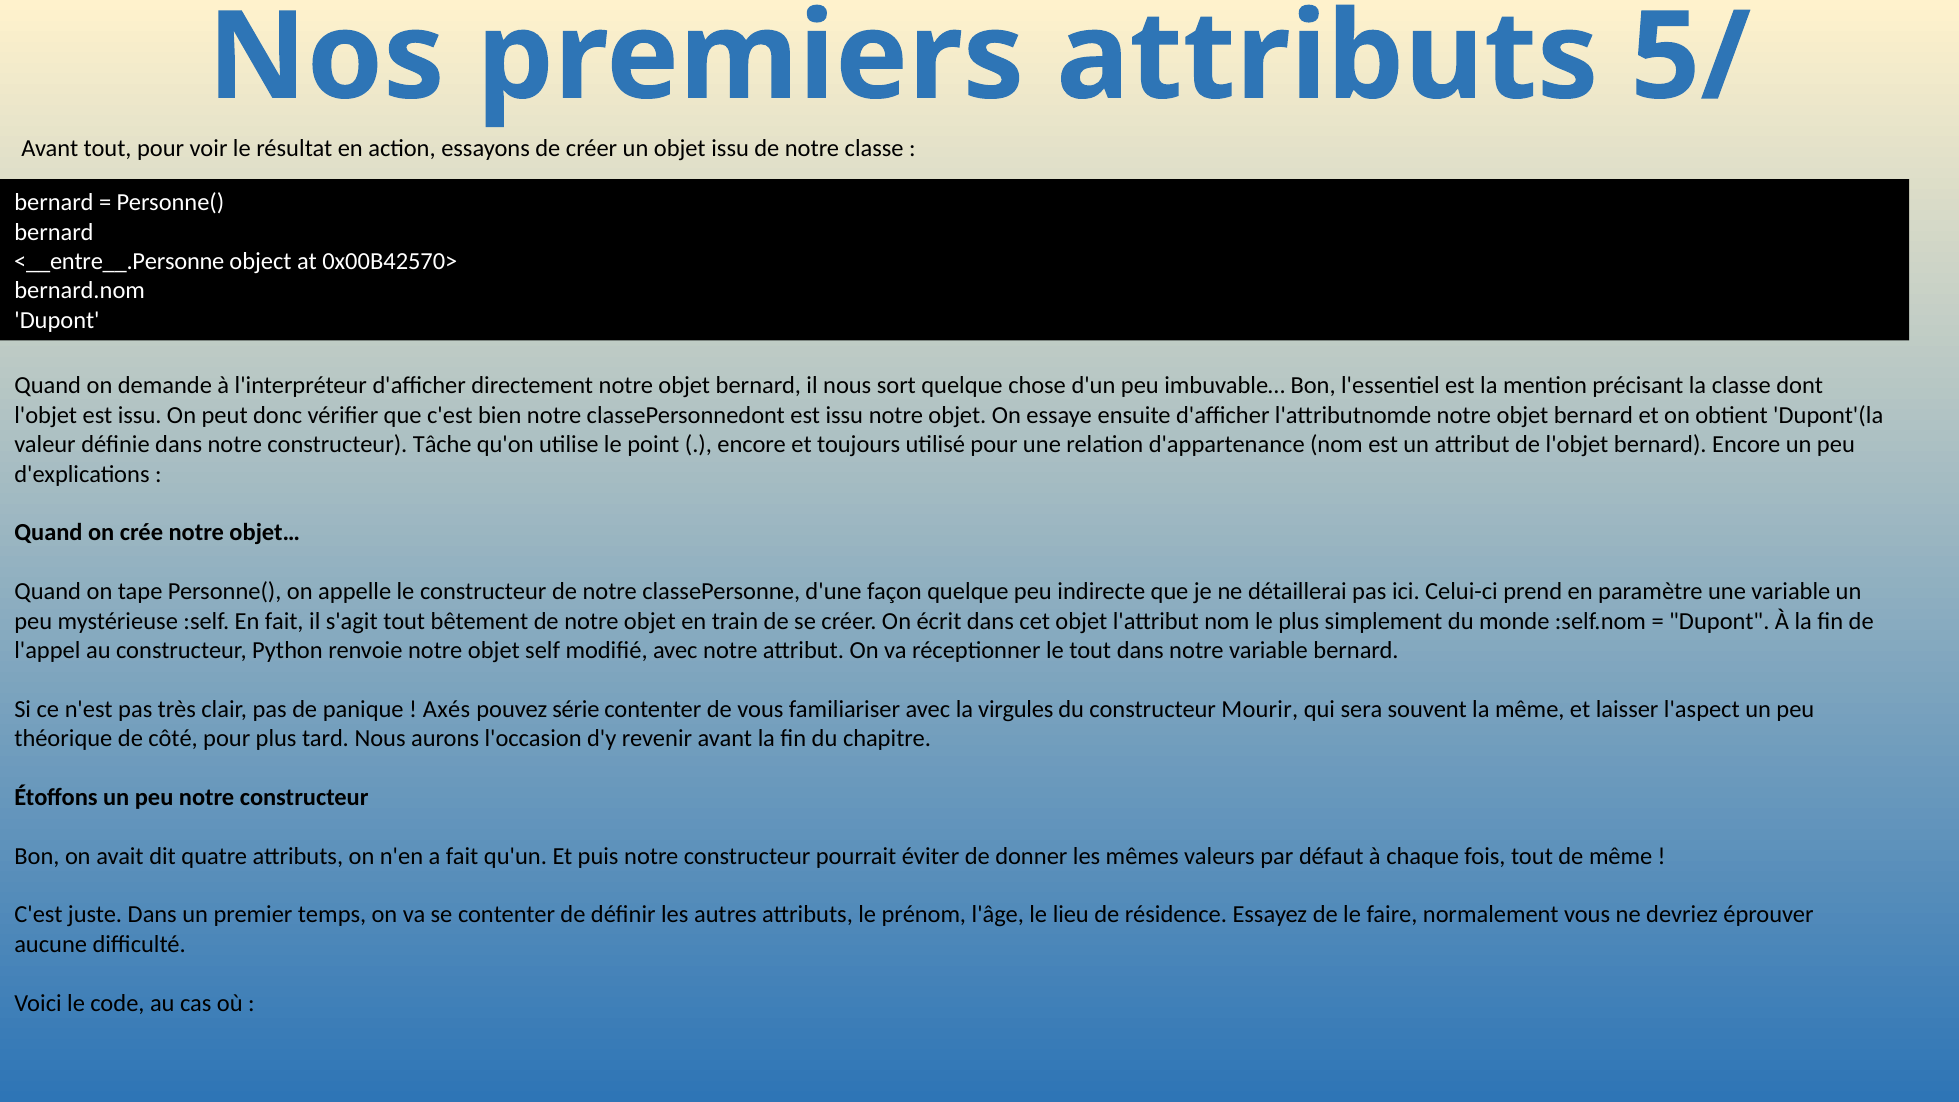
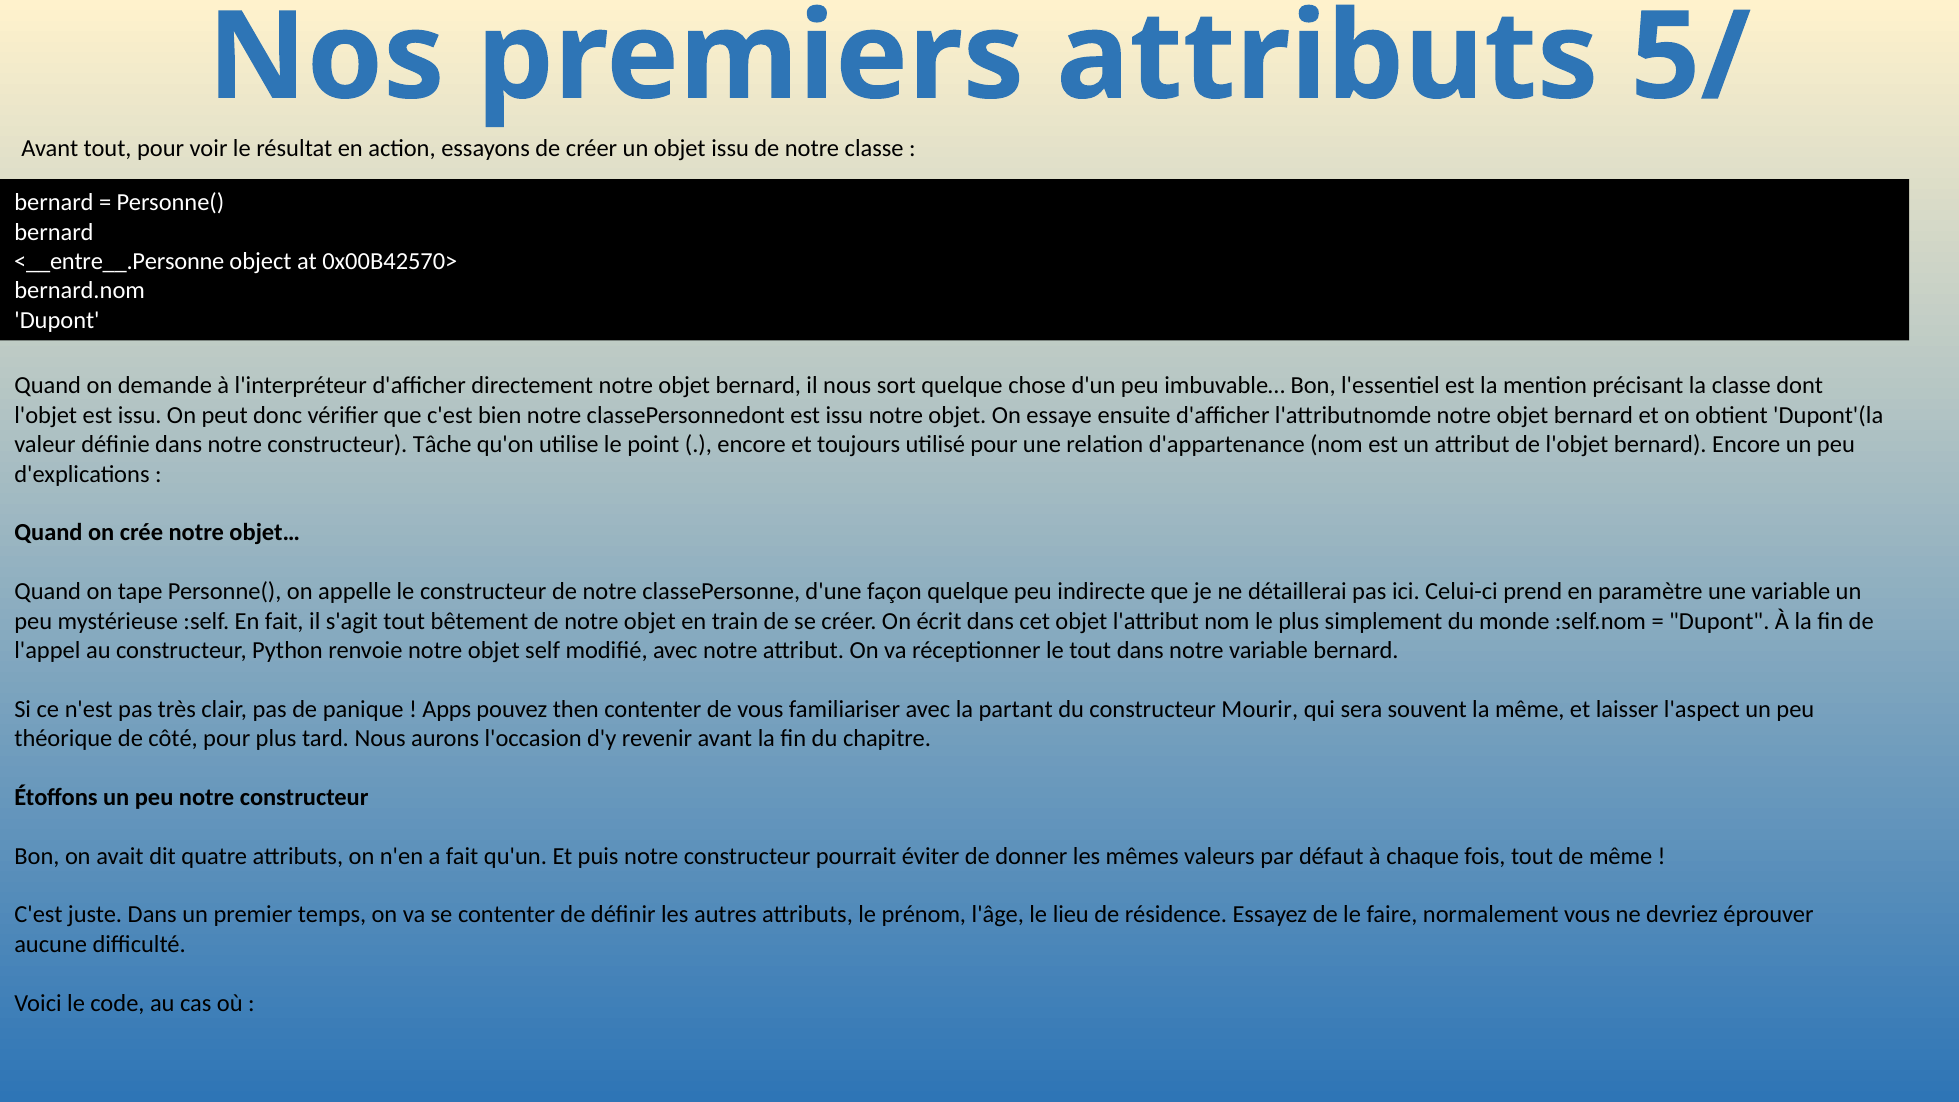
Axés: Axés -> Apps (447, 709)
série: série -> then (576, 709)
virgules: virgules -> partant (1016, 709)
